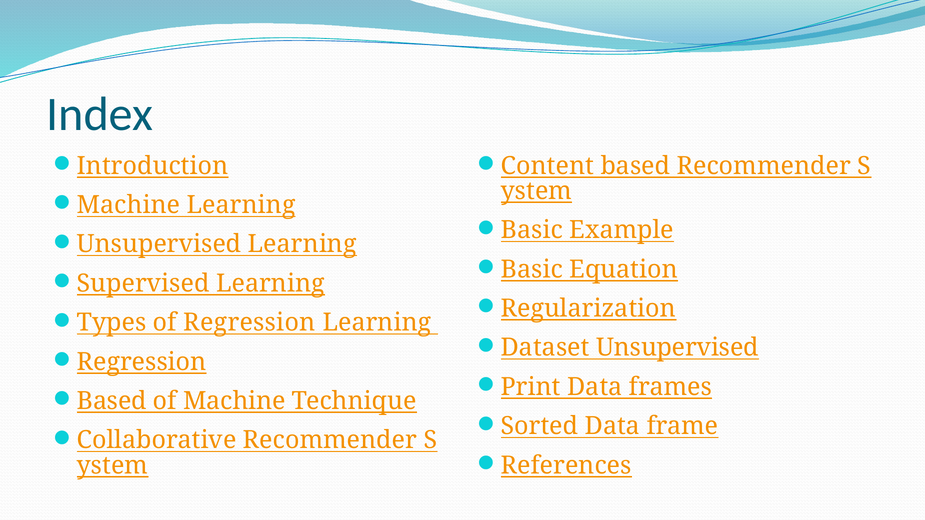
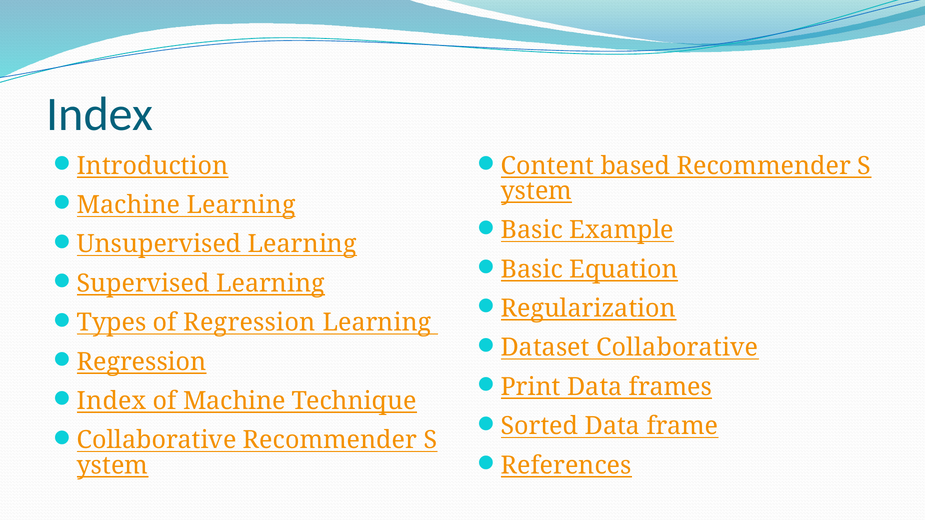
Dataset Unsupervised: Unsupervised -> Collaborative (677, 348)
Based: Based -> Index (112, 401)
